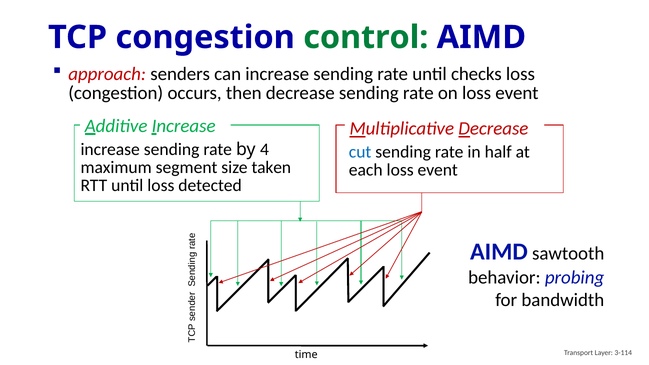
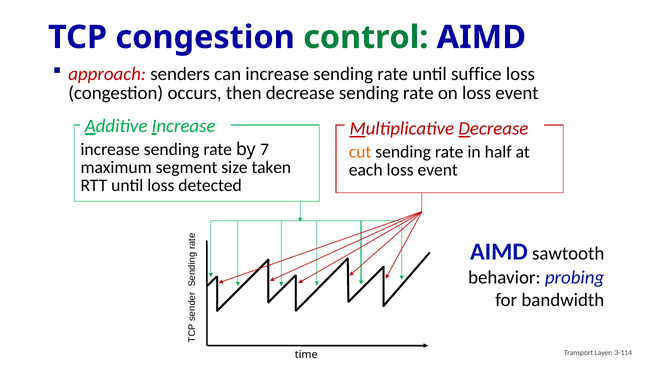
checks: checks -> suffice (476, 74)
4: 4 -> 7 (265, 149)
cut colour: blue -> orange (360, 152)
